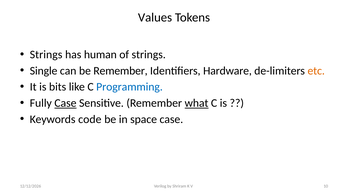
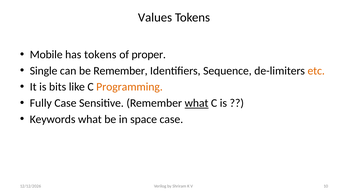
Strings: Strings -> Mobile (46, 55)
has human: human -> tokens (100, 55)
of strings: strings -> proper (149, 55)
Hardware: Hardware -> Sequence (227, 71)
Programming colour: blue -> orange (130, 87)
Case underline: present -> none (65, 103)
Keywords code: code -> what (90, 120)
